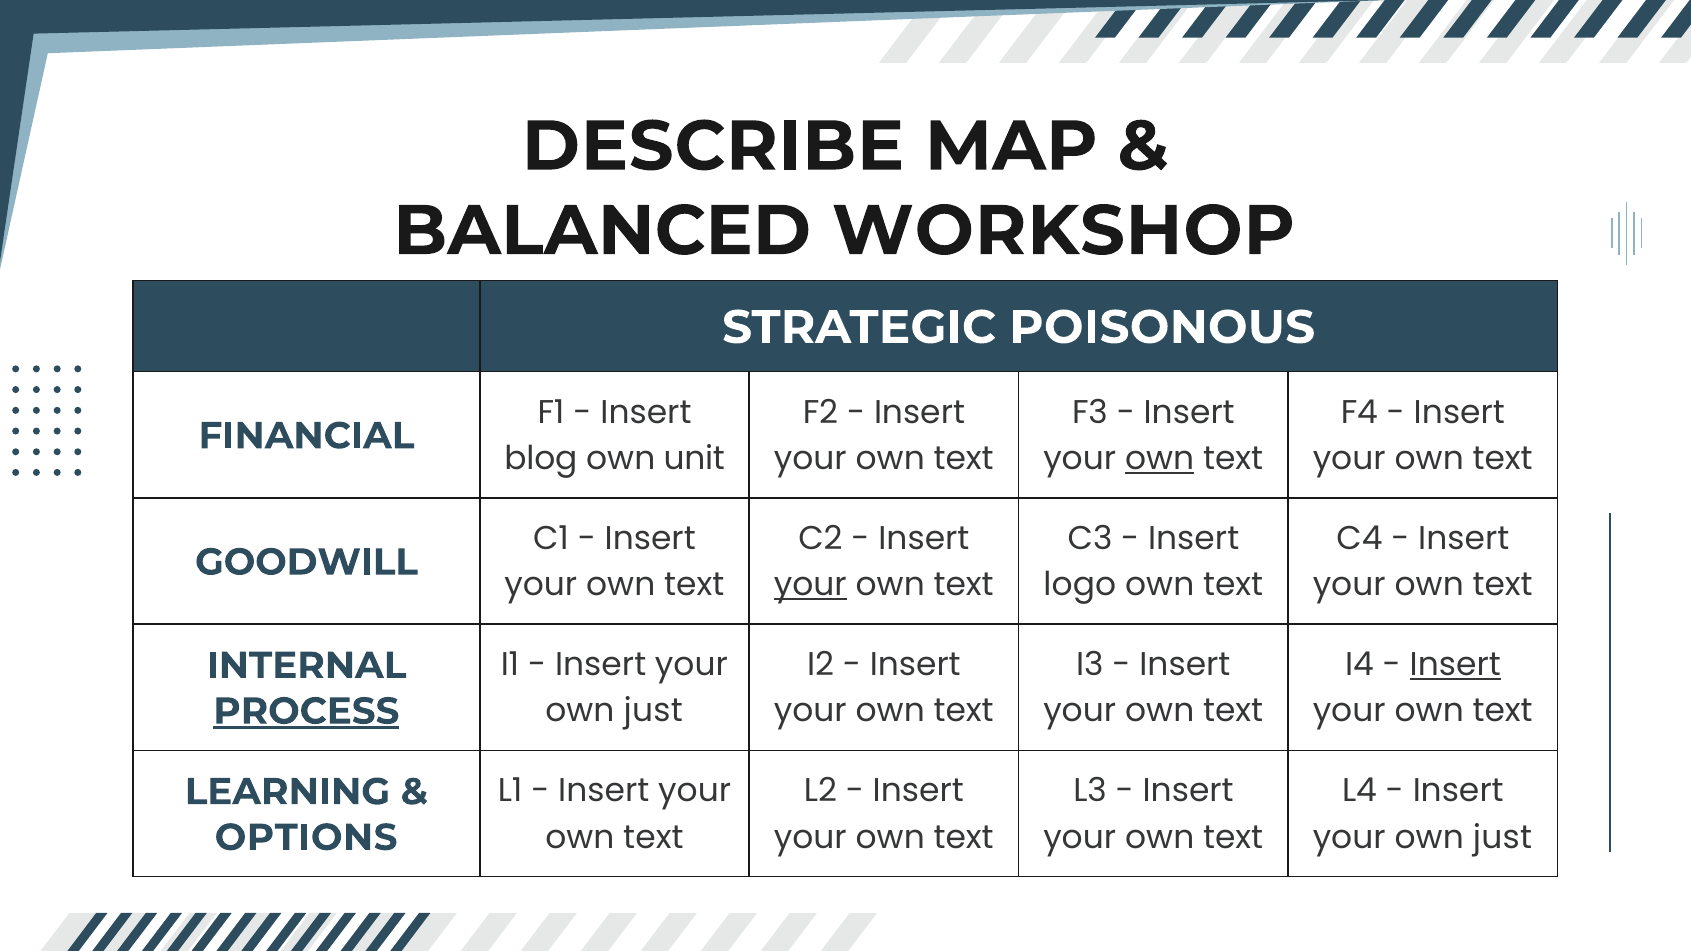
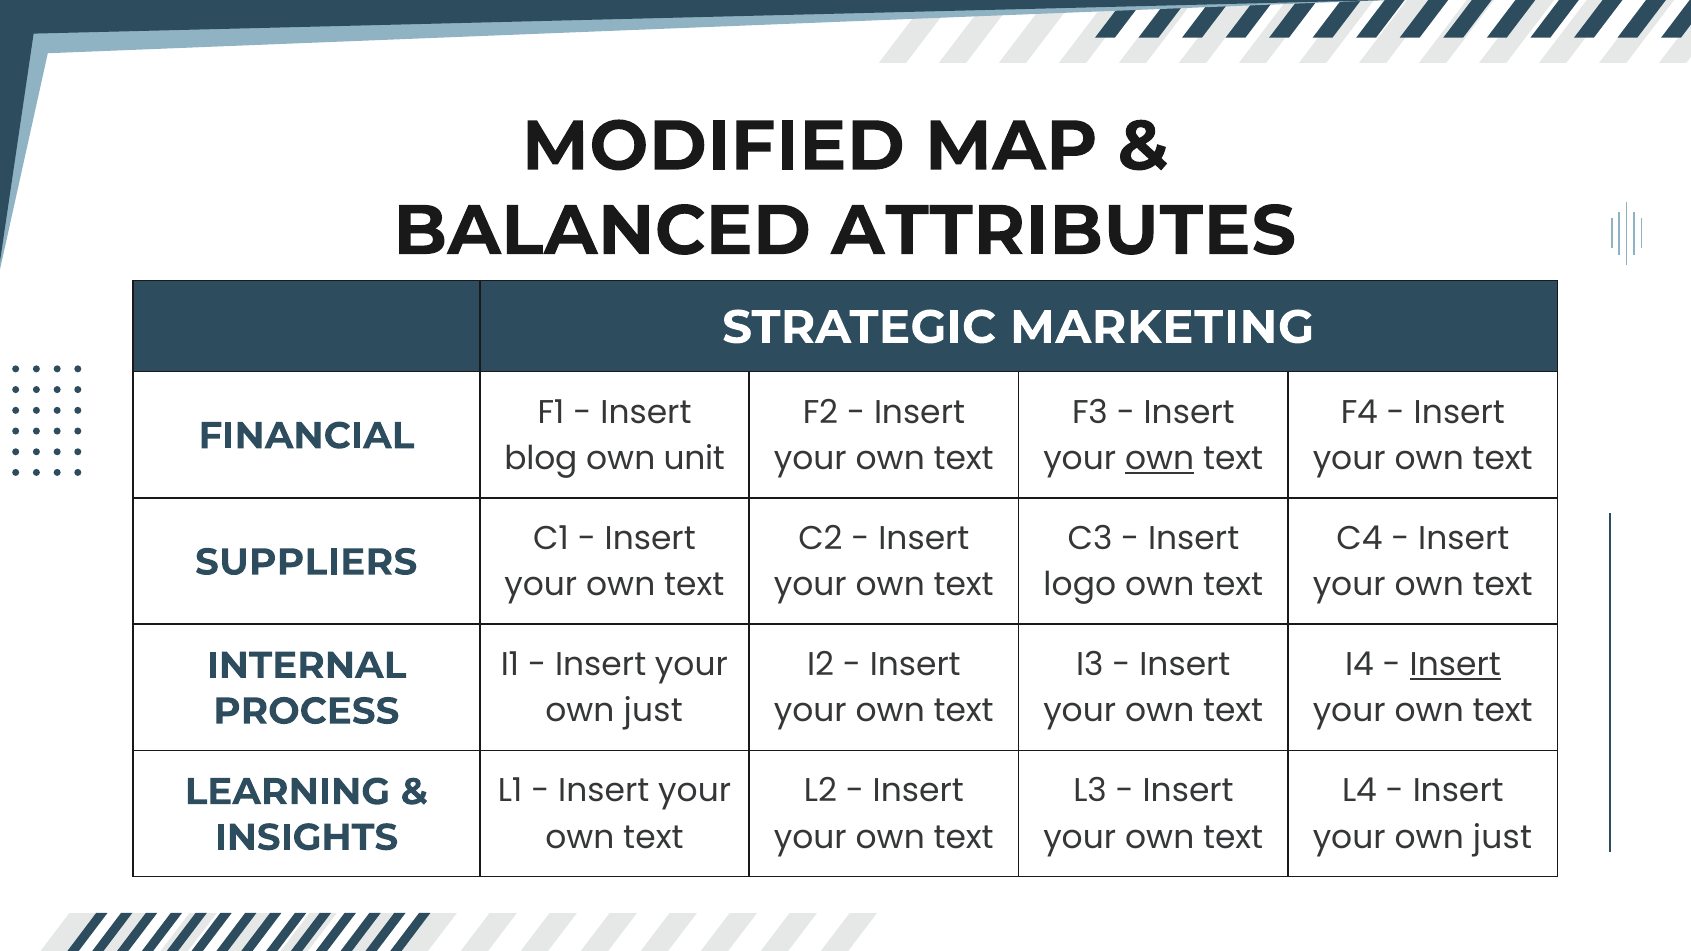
DESCRIBE: DESCRIBE -> MODIFIED (713, 146)
WORKSHOP: WORKSHOP -> ATTRIBUTES (1064, 231)
POISONOUS: POISONOUS -> MARKETING (1162, 327)
GOODWILL: GOODWILL -> SUPPLIERS (306, 562)
your underline: present -> none (810, 585)
PROCESS underline: present -> none (306, 711)
OPTIONS: OPTIONS -> INSIGHTS (306, 838)
